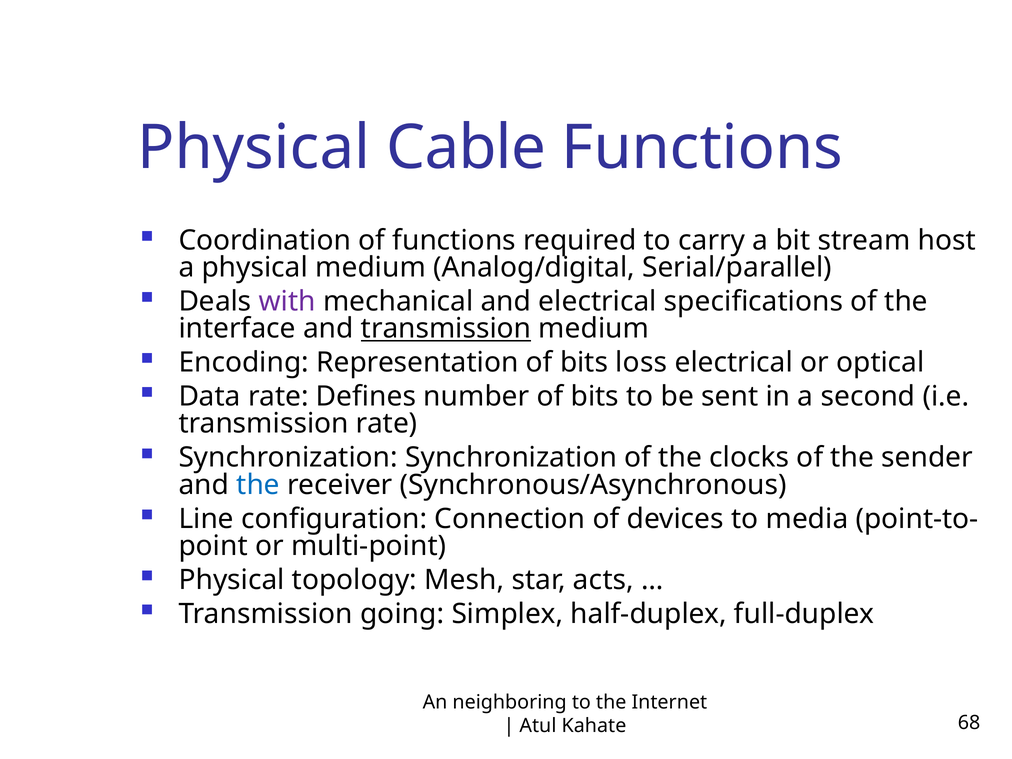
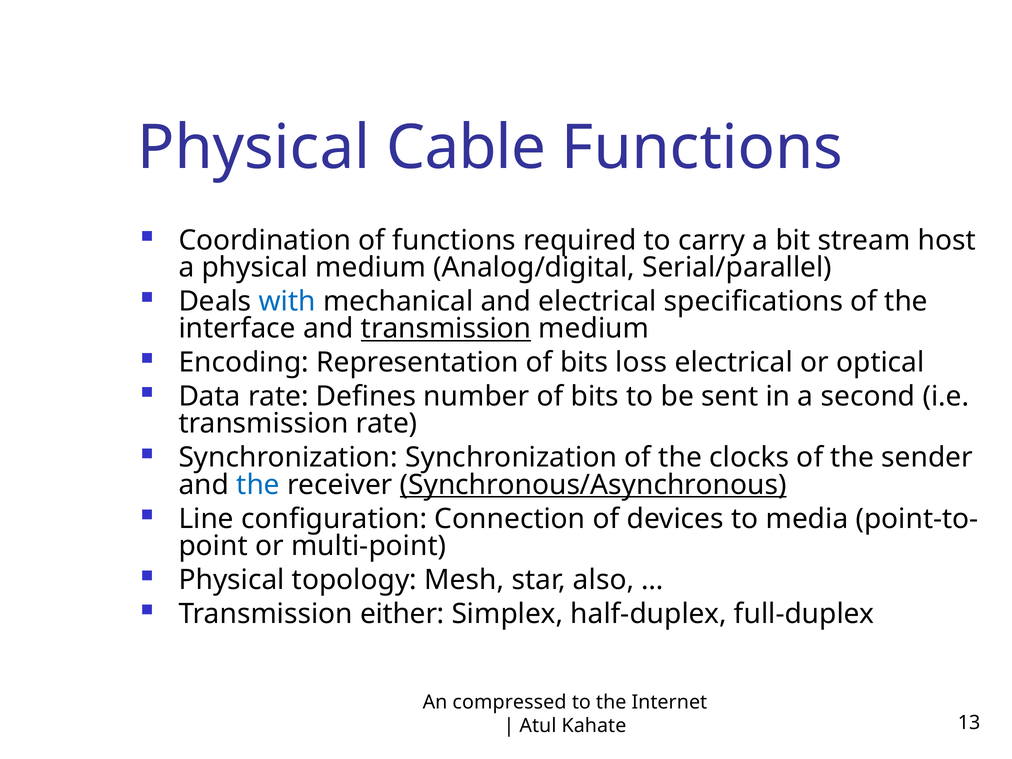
with colour: purple -> blue (287, 302)
Synchronous/Asynchronous underline: none -> present (593, 485)
acts: acts -> also (604, 580)
going: going -> either (402, 614)
neighboring: neighboring -> compressed (510, 702)
68: 68 -> 13 (969, 723)
